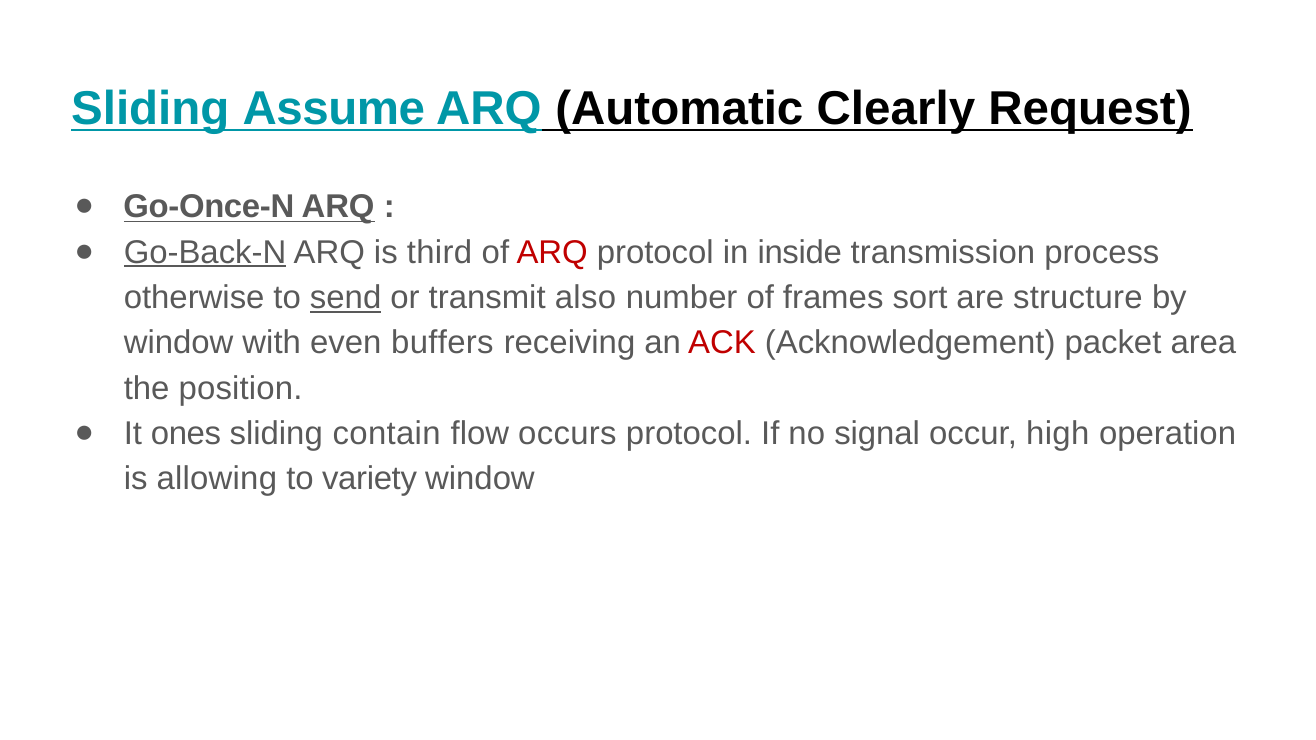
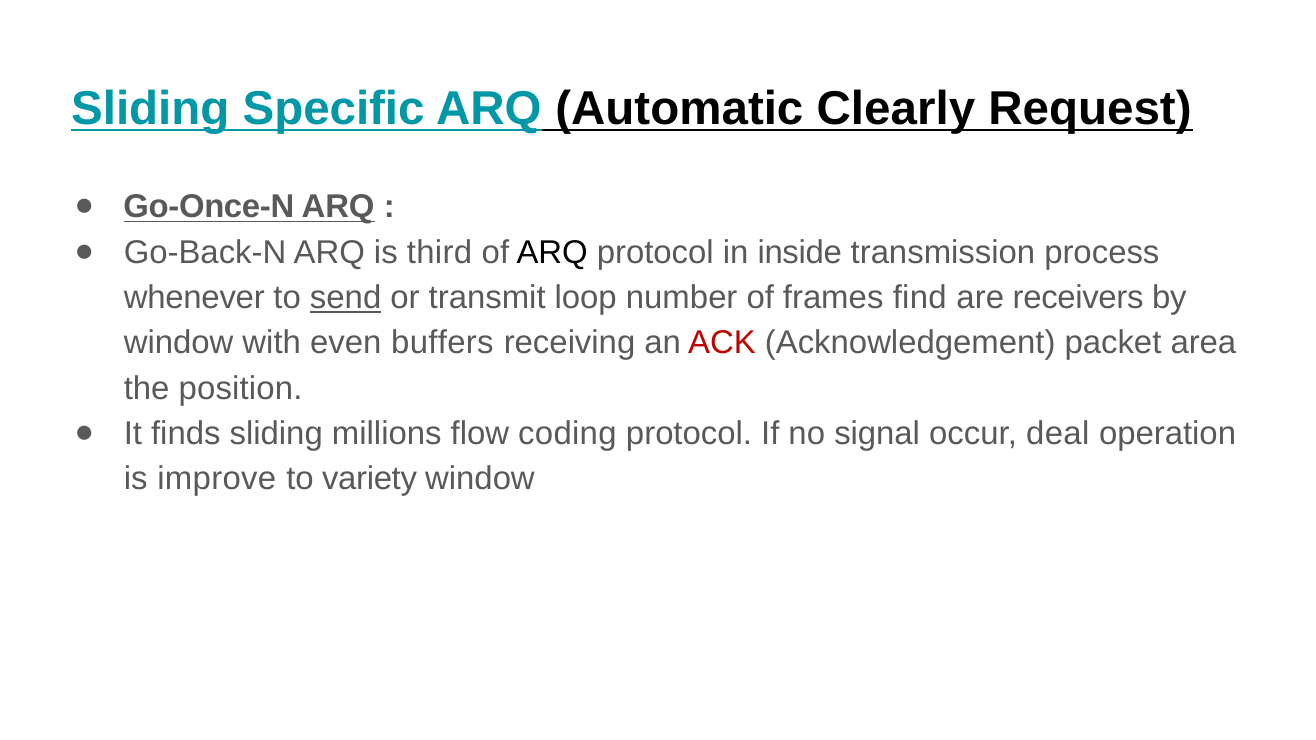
Assume: Assume -> Specific (334, 109)
Go-Back-N underline: present -> none (205, 252)
ARQ colour: red -> black (552, 252)
otherwise: otherwise -> whenever (194, 298)
also: also -> loop (586, 298)
sort: sort -> find (920, 298)
structure: structure -> receivers (1078, 298)
ones: ones -> finds (186, 434)
contain: contain -> millions (387, 434)
occurs: occurs -> coding (567, 434)
high: high -> deal (1058, 434)
allowing: allowing -> improve (217, 479)
